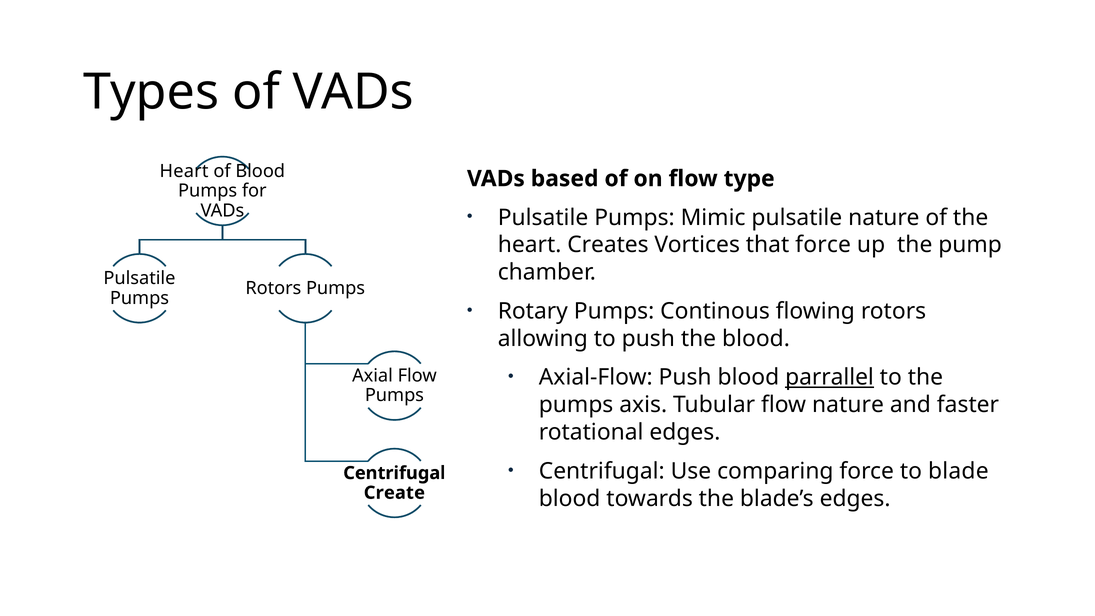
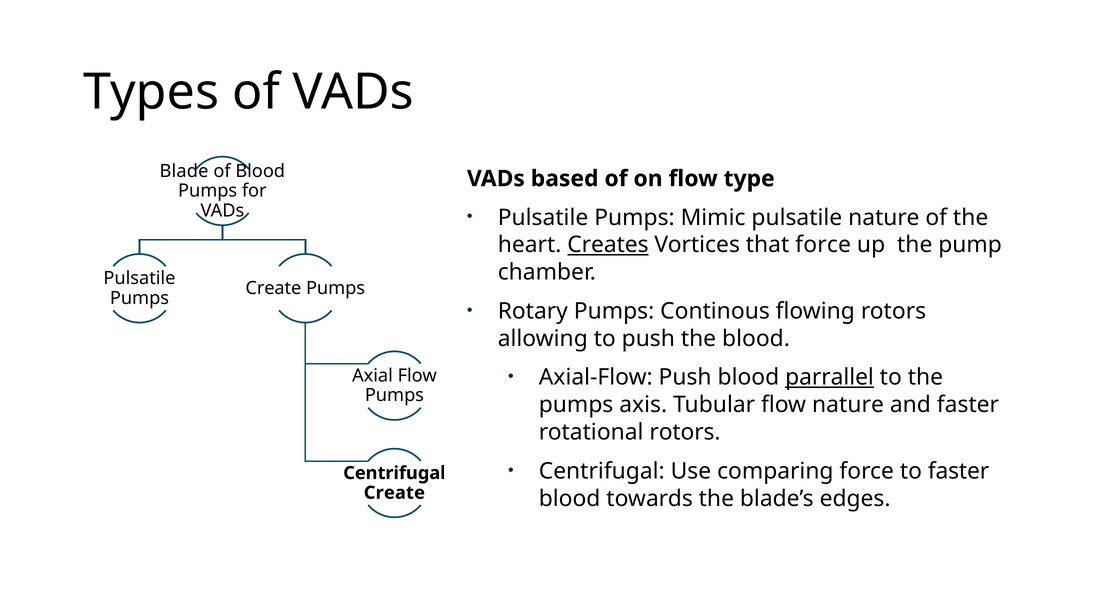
Heart: Heart -> Blade (184, 171)
Creates underline: none -> present (608, 245)
Rotors: Rotors -> Create (273, 288)
rotational edges: edges -> rotors (685, 432)
to blade: blade -> faster (959, 471)
